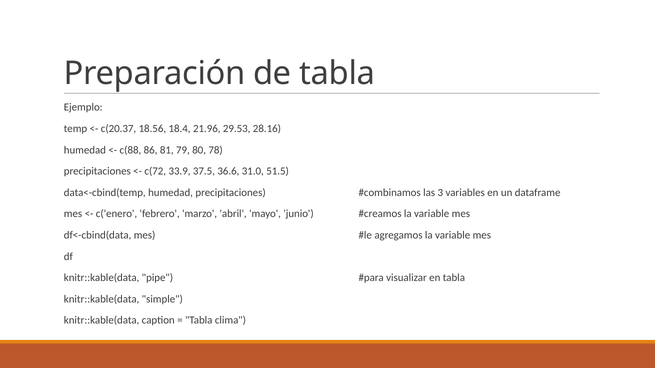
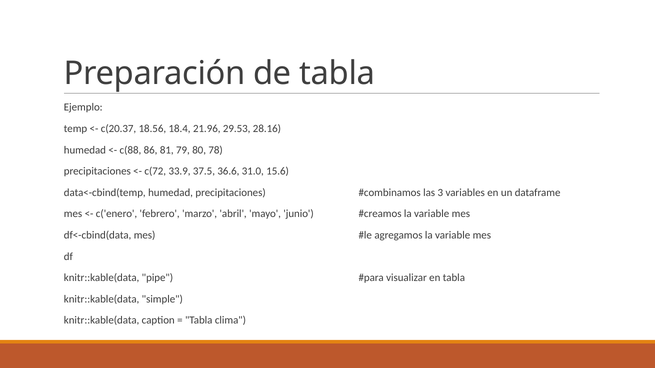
51.5: 51.5 -> 15.6 (278, 171)
